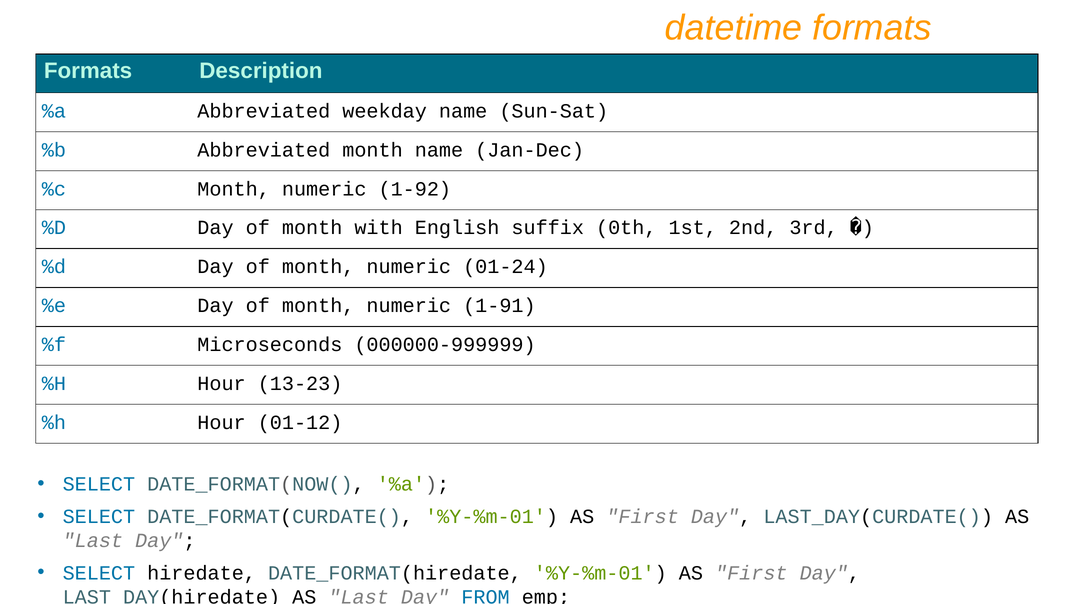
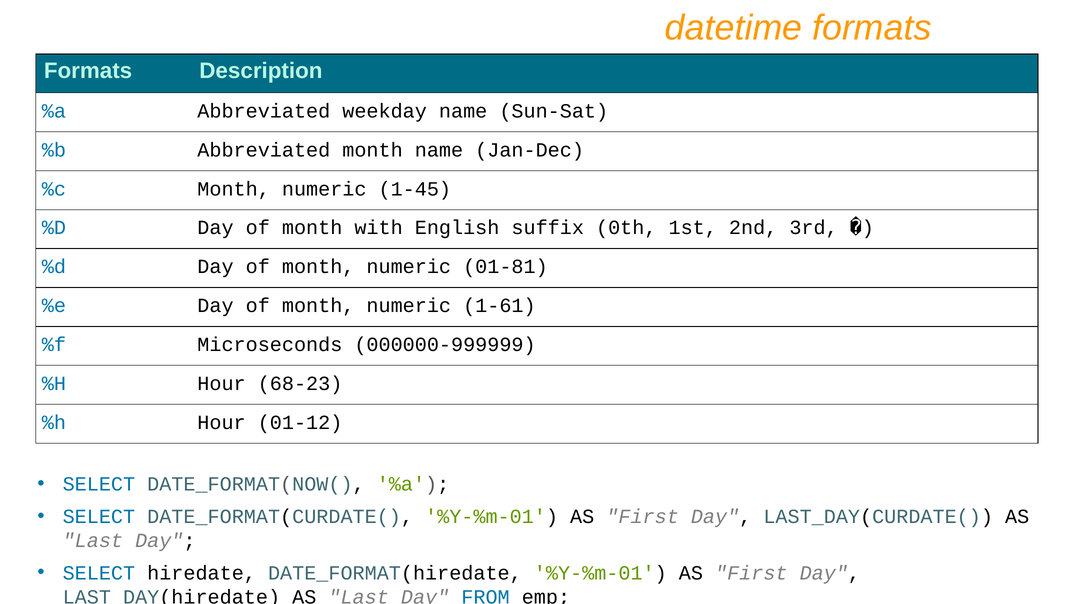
1-92: 1-92 -> 1-45 (415, 189)
01-24: 01-24 -> 01-81 (505, 267)
1-91: 1-91 -> 1-61 (499, 306)
13-23: 13-23 -> 68-23 (300, 384)
